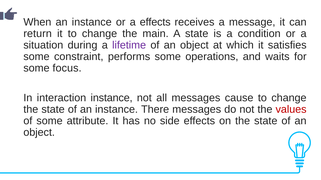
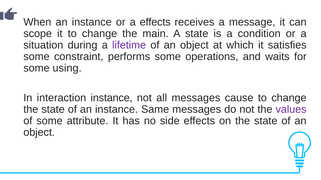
return: return -> scope (38, 34)
focus: focus -> using (67, 68)
There: There -> Same (155, 110)
values colour: red -> purple (291, 110)
